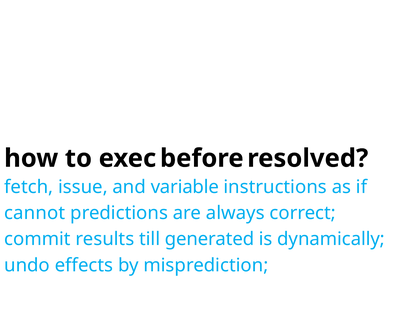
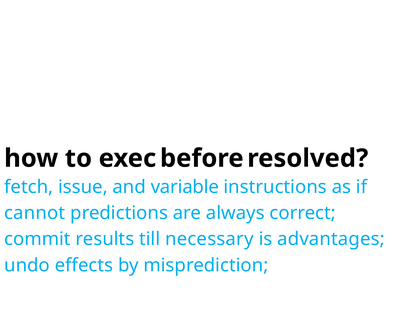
generated: generated -> necessary (209, 239)
dynamically: dynamically -> advantages (331, 239)
